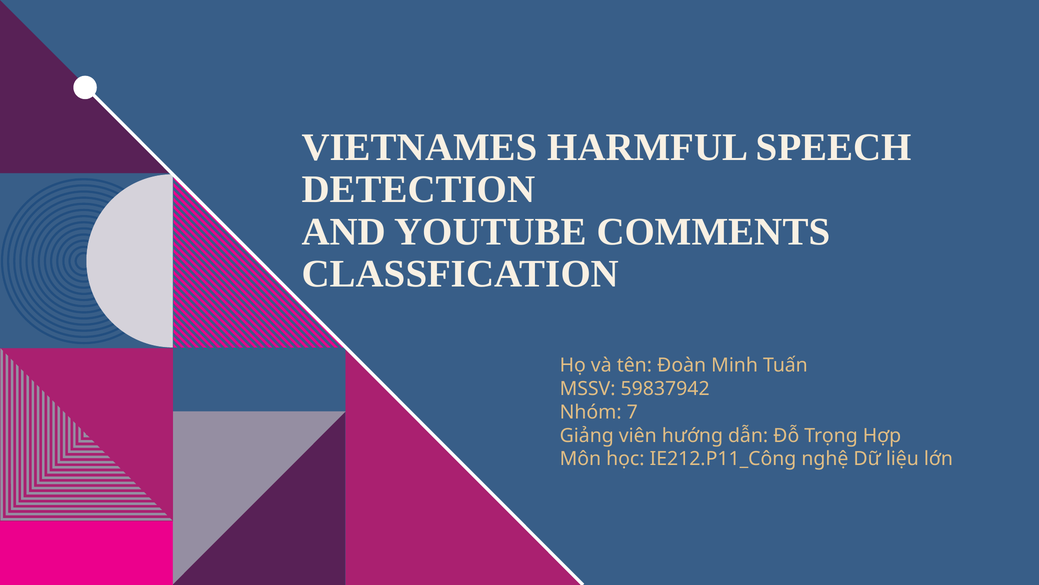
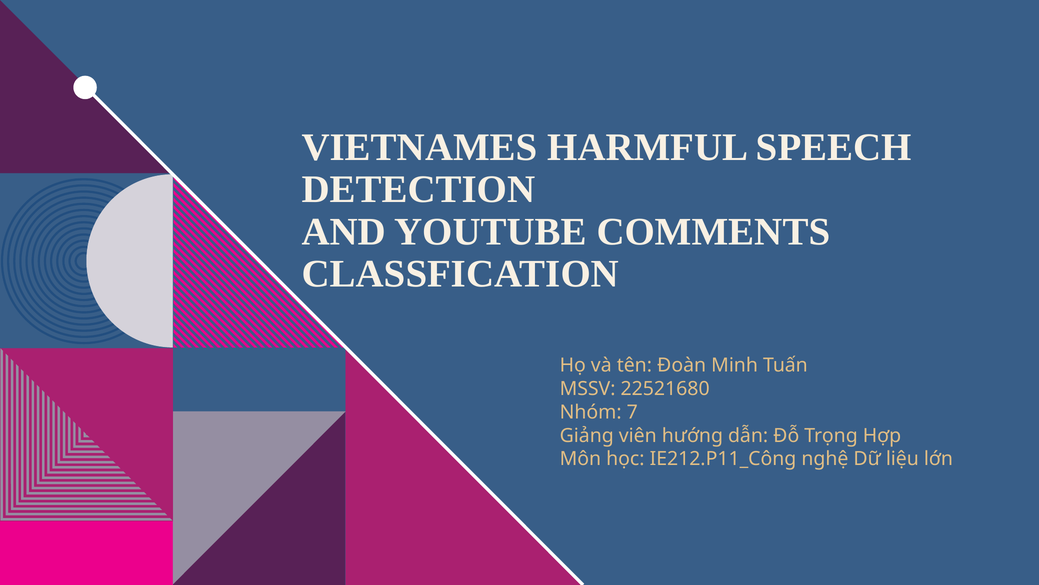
59837942: 59837942 -> 22521680 (665, 388)
